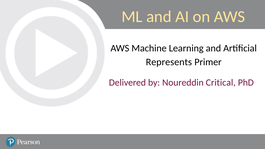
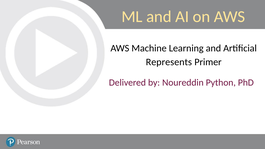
Critical: Critical -> Python (221, 83)
